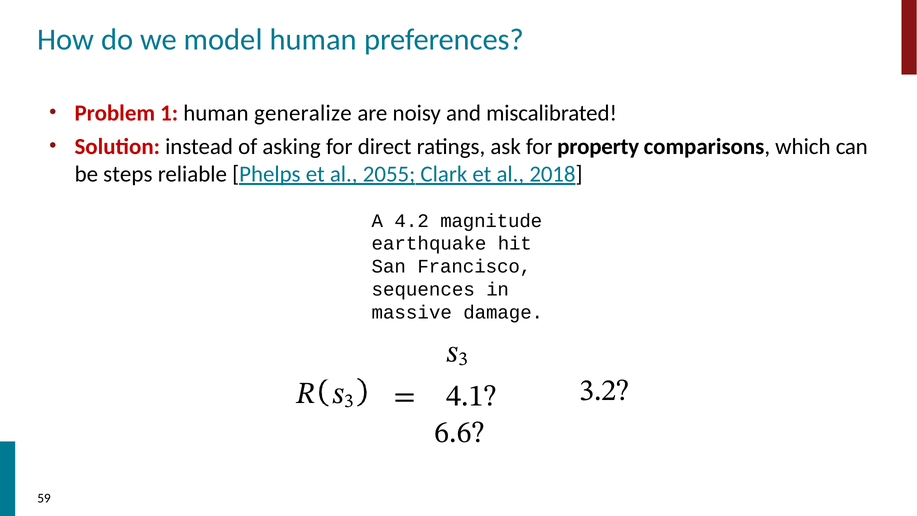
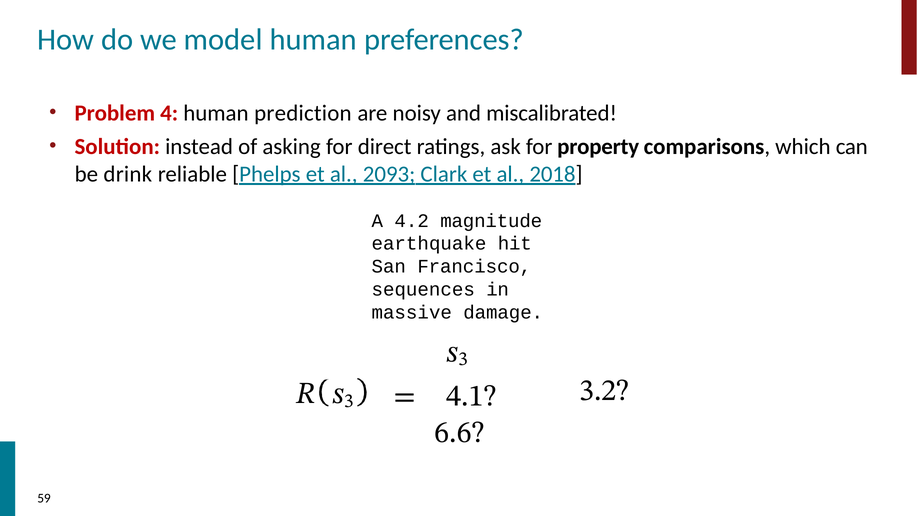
1: 1 -> 4 (169, 113)
generalize: generalize -> prediction (303, 113)
steps: steps -> drink (128, 174)
2055: 2055 -> 2093 (389, 174)
